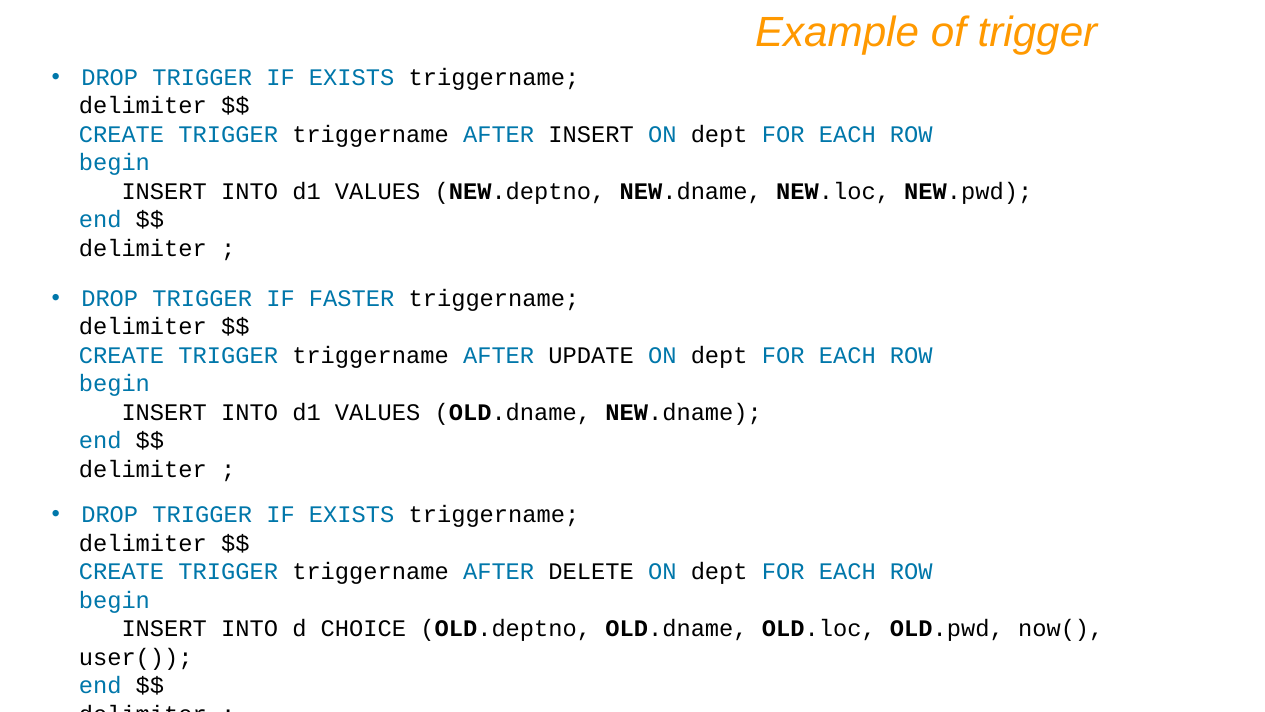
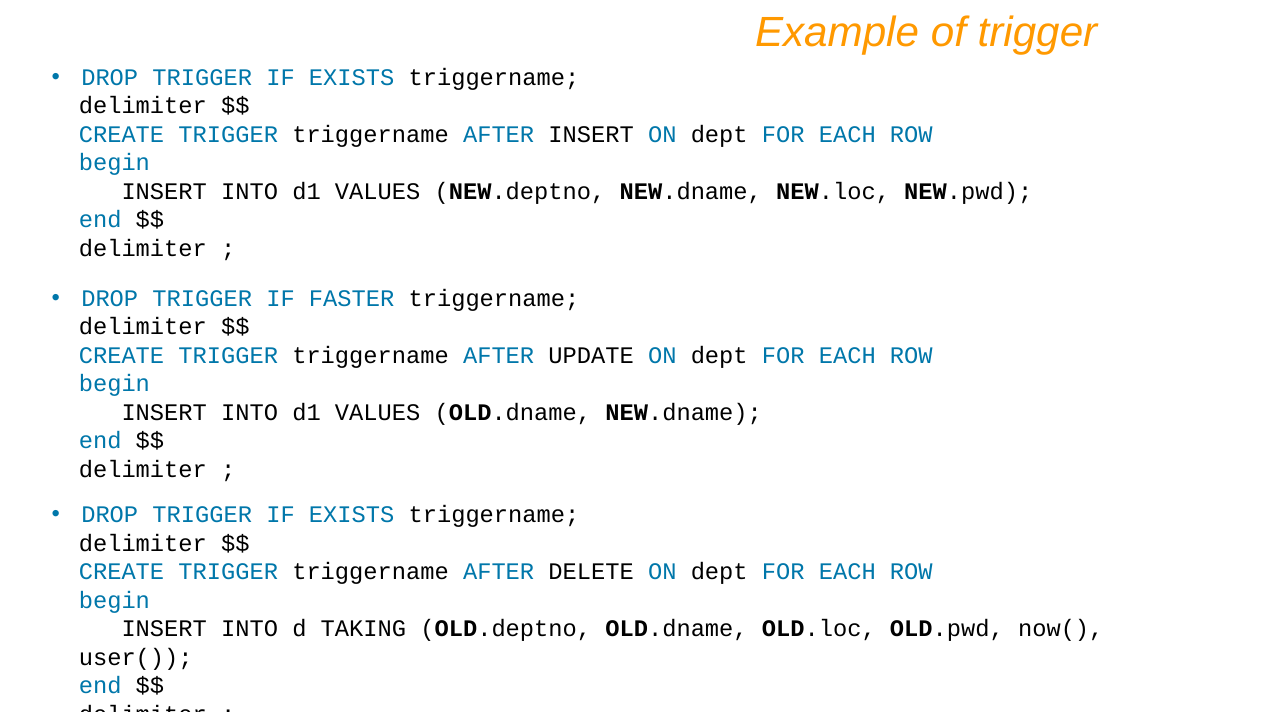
CHOICE: CHOICE -> TAKING (363, 628)
